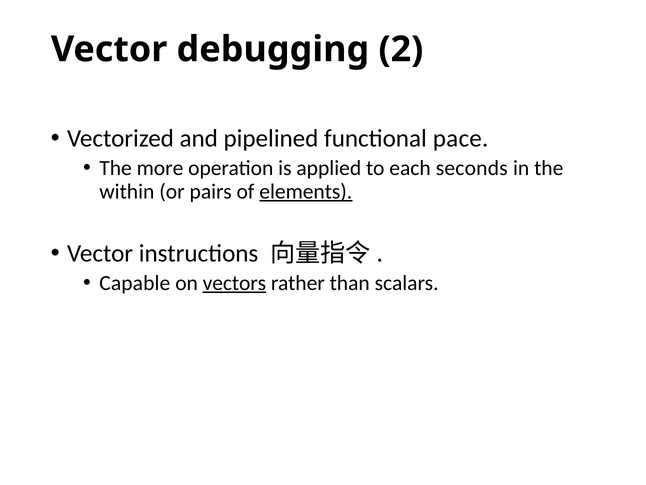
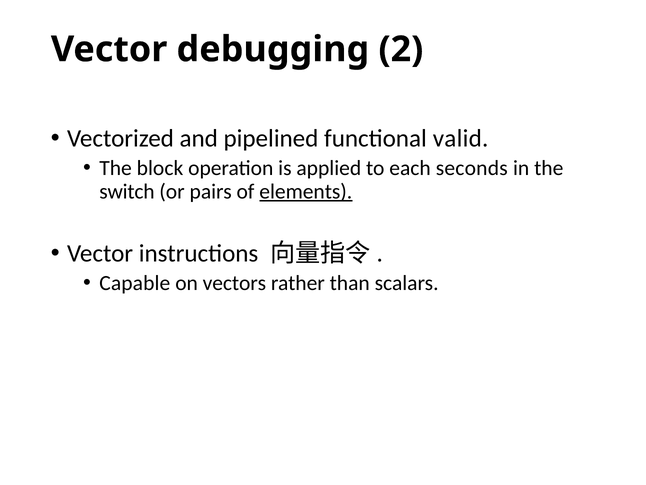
pace: pace -> valid (461, 138)
more: more -> block (160, 168)
within: within -> switch (127, 191)
vectors underline: present -> none (234, 283)
